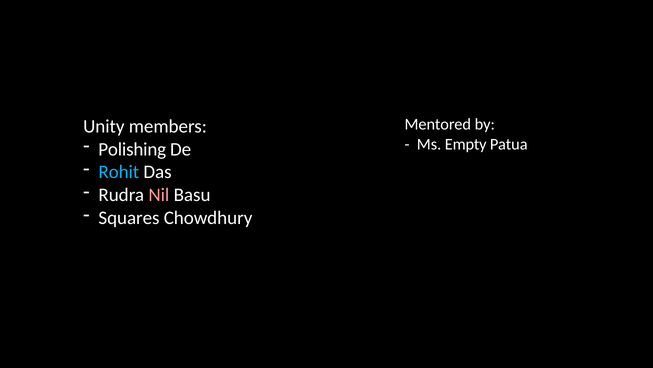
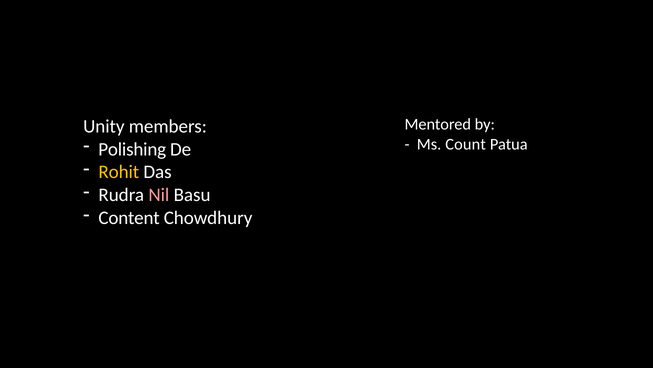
Empty: Empty -> Count (466, 144)
Rohit colour: light blue -> yellow (119, 172)
Squares: Squares -> Content (129, 218)
